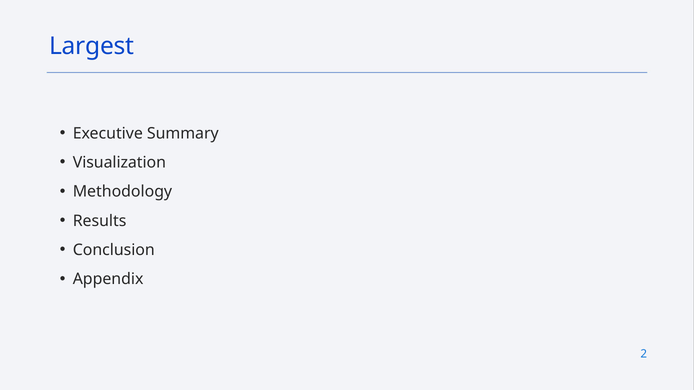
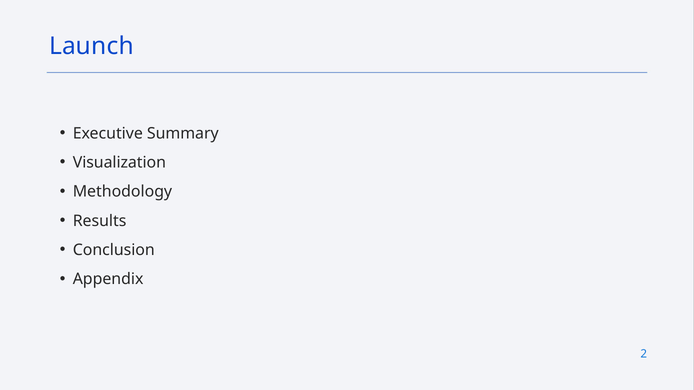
Largest: Largest -> Launch (91, 46)
